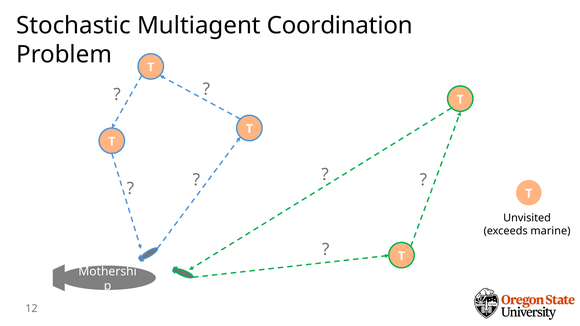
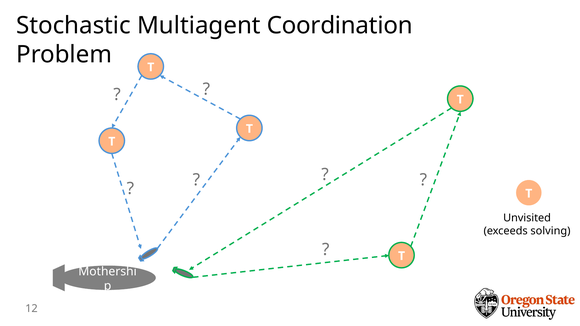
marine: marine -> solving (550, 231)
